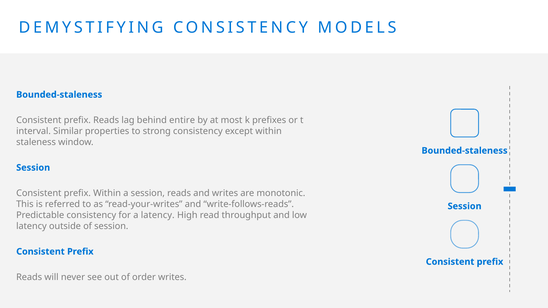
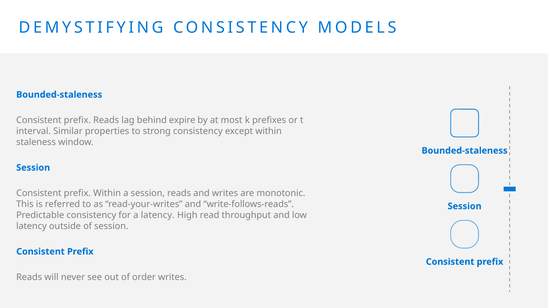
entire: entire -> expire (182, 120)
